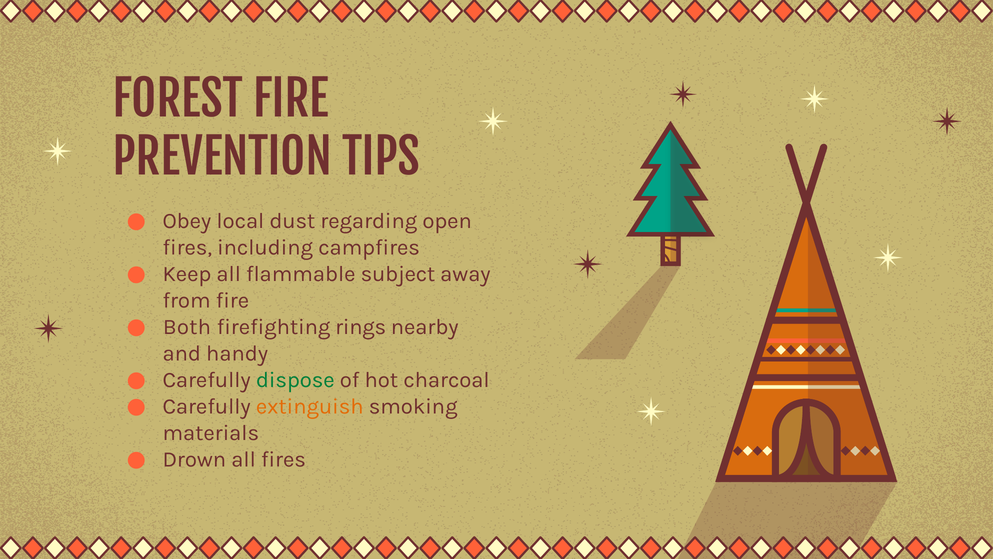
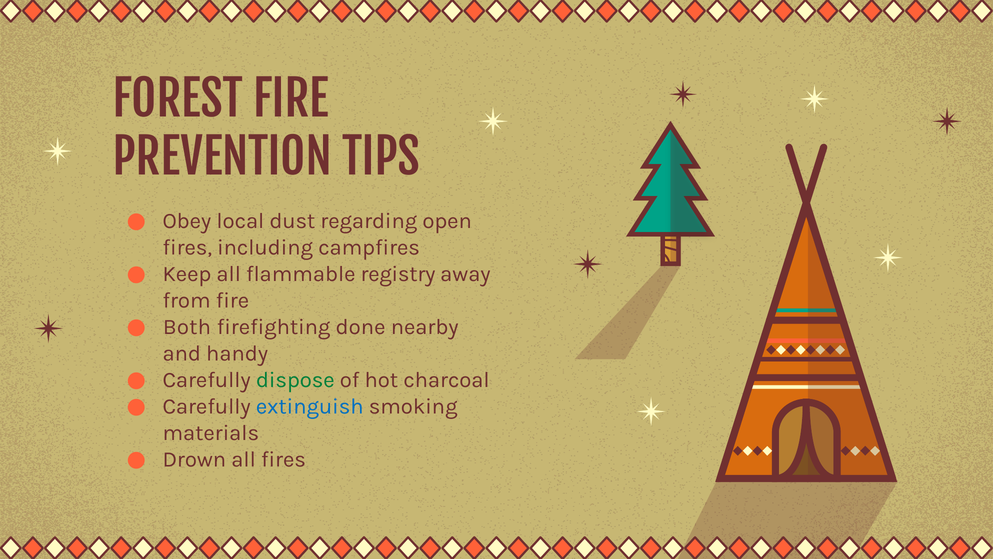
subject: subject -> registry (398, 274)
rings: rings -> done (361, 327)
extinguish colour: orange -> blue (310, 406)
